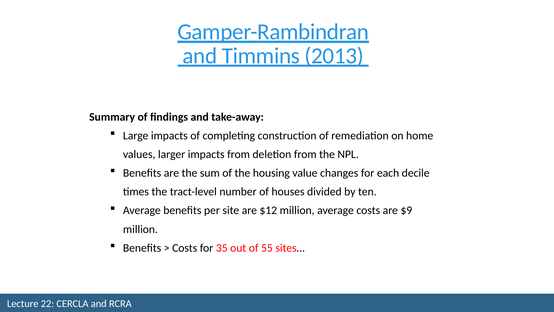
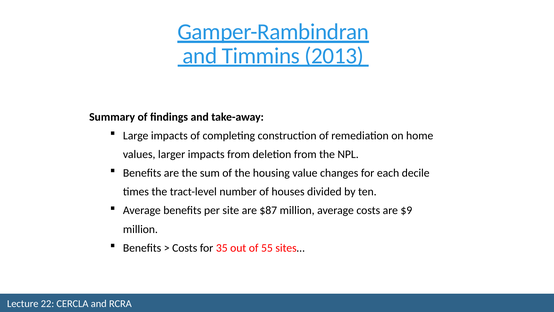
$12: $12 -> $87 (268, 210)
